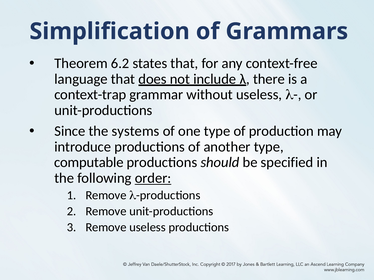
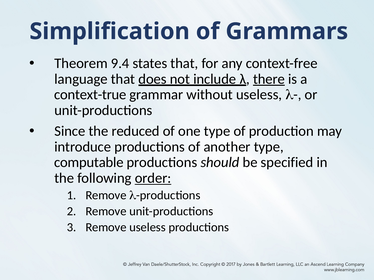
6.2: 6.2 -> 9.4 (120, 63)
there underline: none -> present (269, 79)
context-trap: context-trap -> context-true (90, 95)
systems: systems -> reduced (136, 131)
